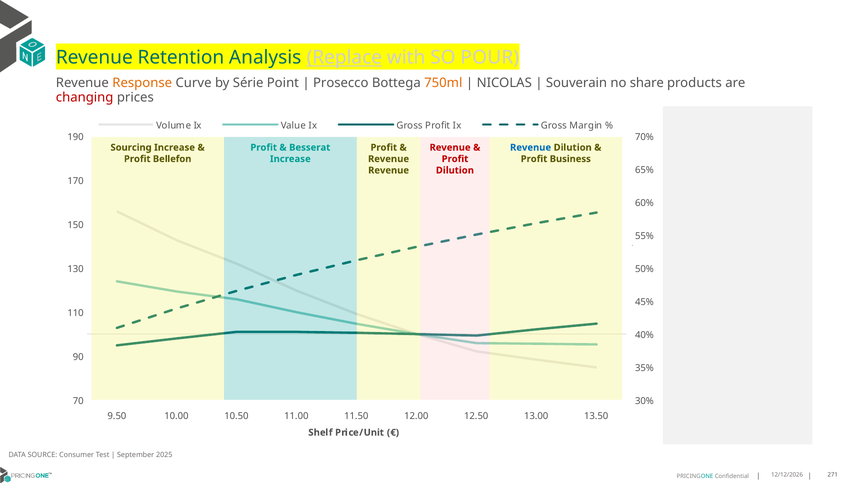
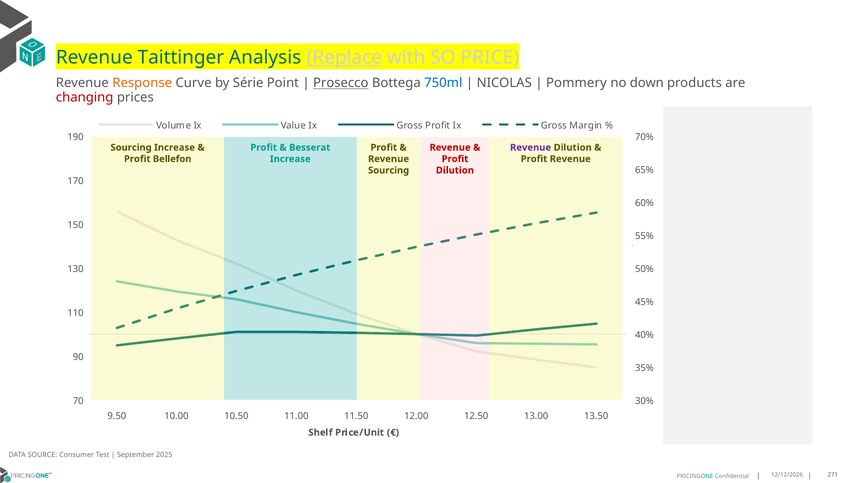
Retention: Retention -> Taittinger (181, 58)
POUR: POUR -> PRICE (490, 58)
Prosecco underline: none -> present (341, 83)
750ml colour: orange -> blue (443, 83)
Souverain: Souverain -> Pommery (576, 83)
share: share -> down (647, 83)
Revenue colour: blue -> purple (531, 148)
Profit Business: Business -> Revenue (570, 159)
Revenue: Revenue -> Sourcing (389, 170)
